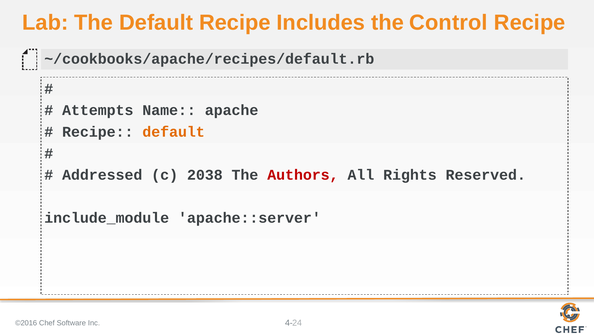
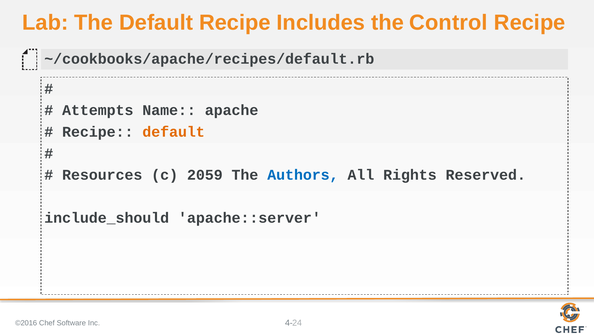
Addressed: Addressed -> Resources (102, 175)
2038: 2038 -> 2059 (205, 175)
Authors colour: red -> blue (303, 175)
include_module: include_module -> include_should (107, 218)
